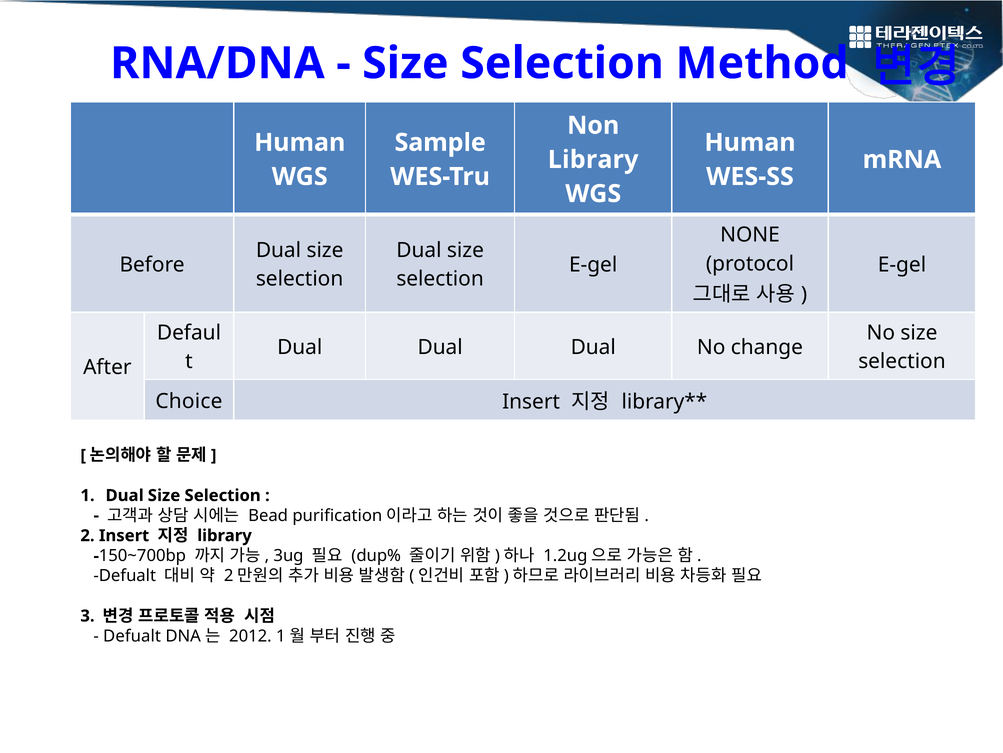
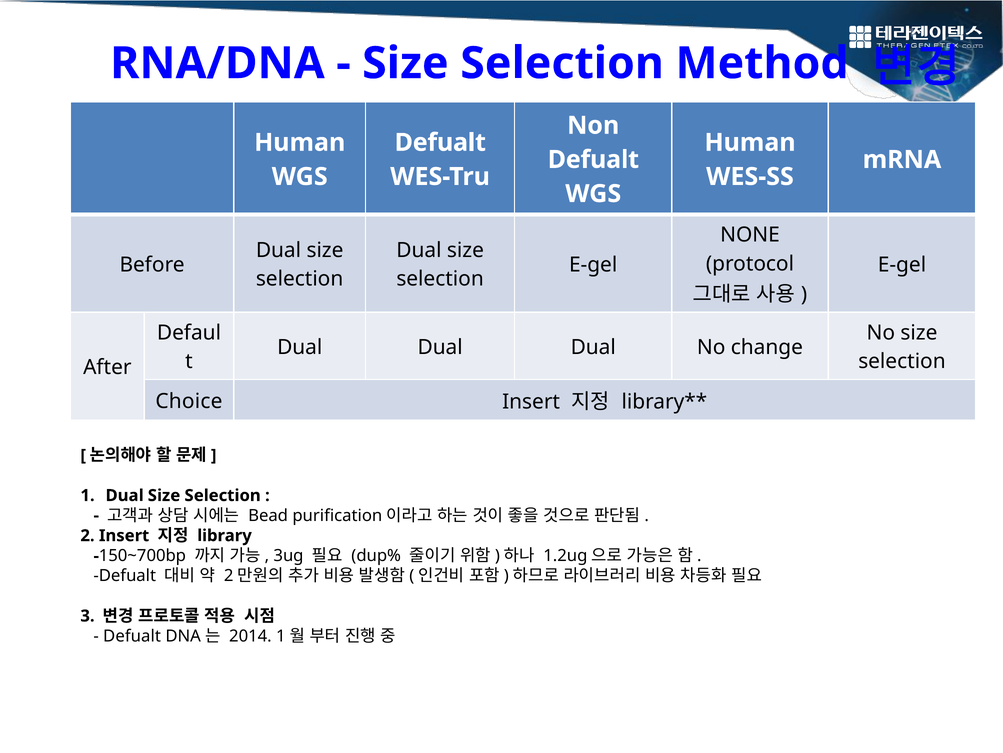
Sample: Sample -> Defualt (440, 142)
Library: Library -> Defualt (593, 159)
2012: 2012 -> 2014 (250, 635)
